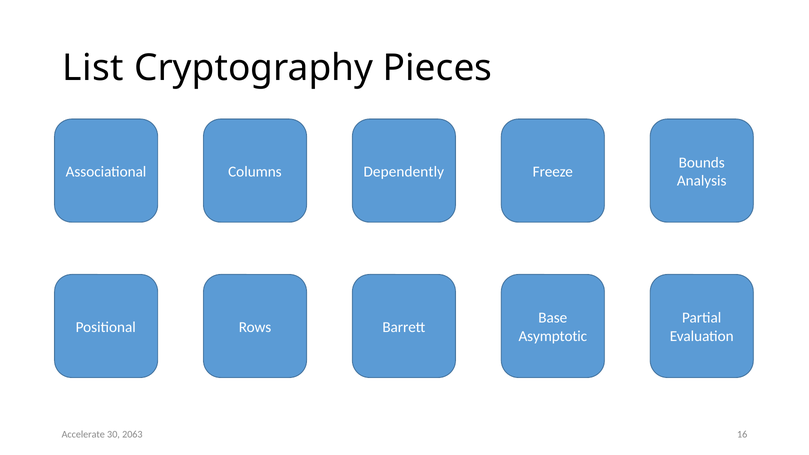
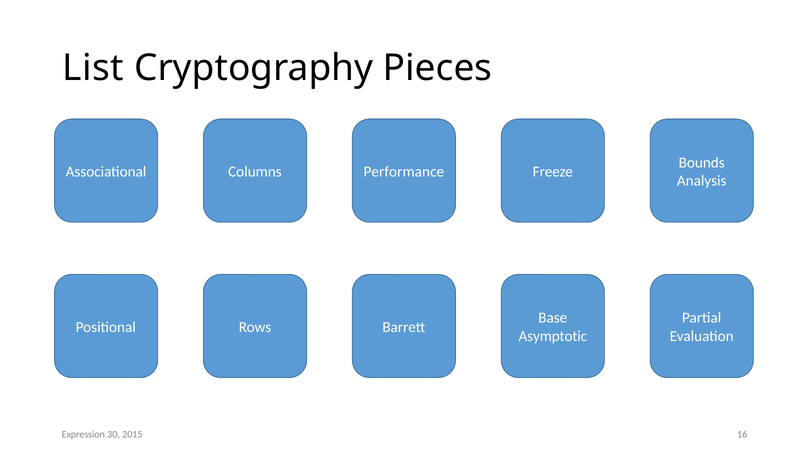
Dependently: Dependently -> Performance (404, 172)
Accelerate: Accelerate -> Expression (83, 435)
2063: 2063 -> 2015 (132, 435)
